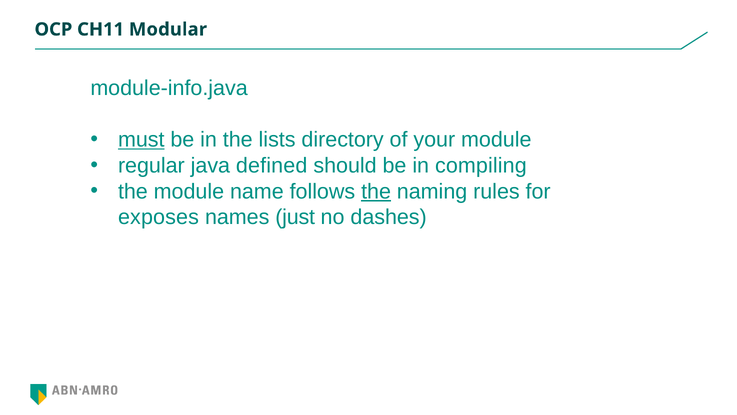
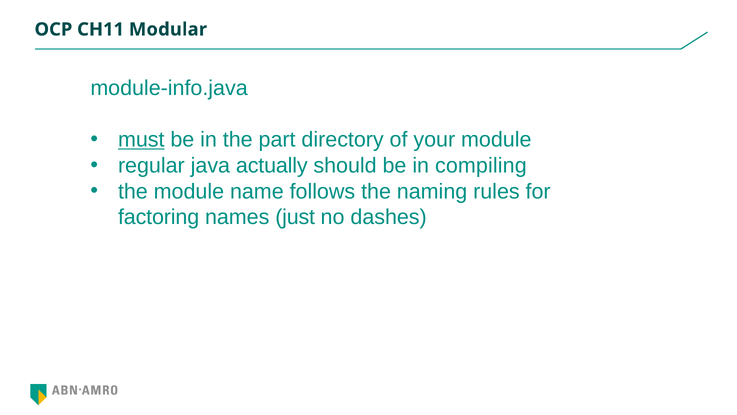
lists: lists -> part (277, 140)
defined: defined -> actually (272, 165)
the underline: present -> none (376, 191)
exposes: exposes -> factoring (159, 217)
